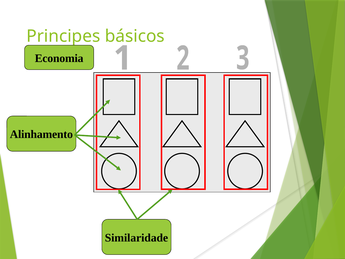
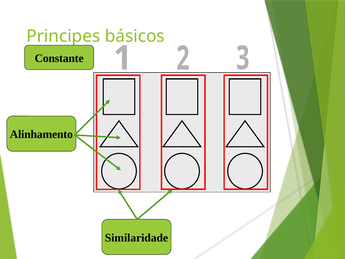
Economia: Economia -> Constante (59, 58)
